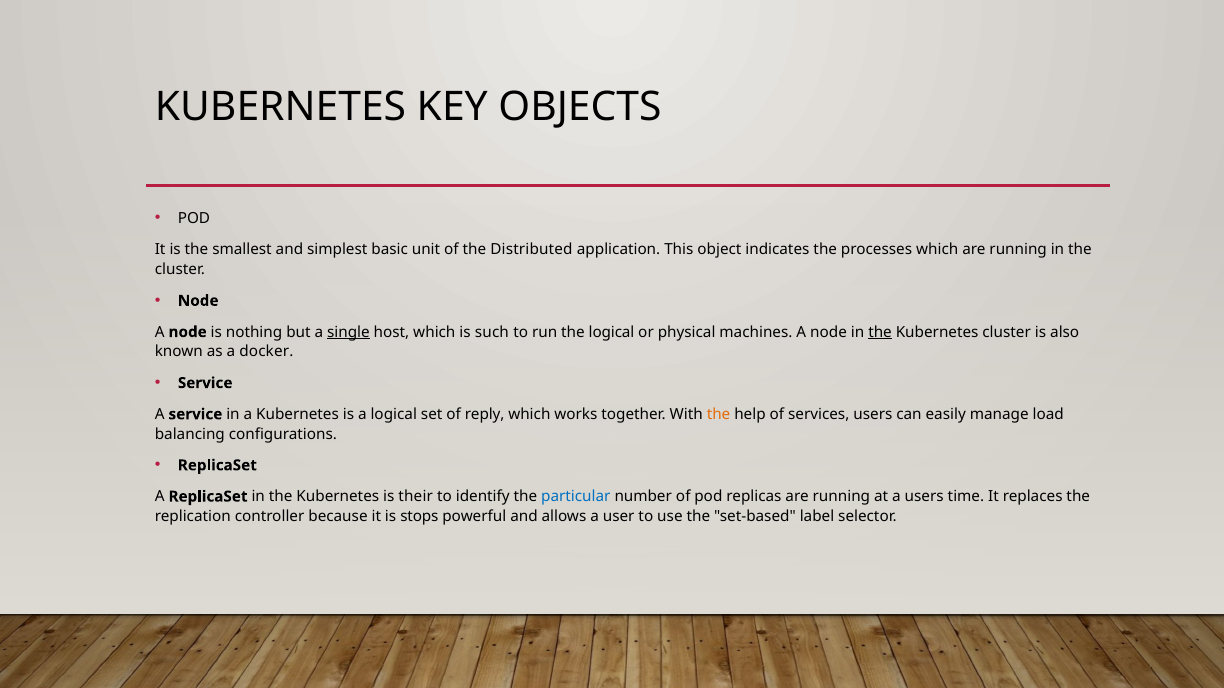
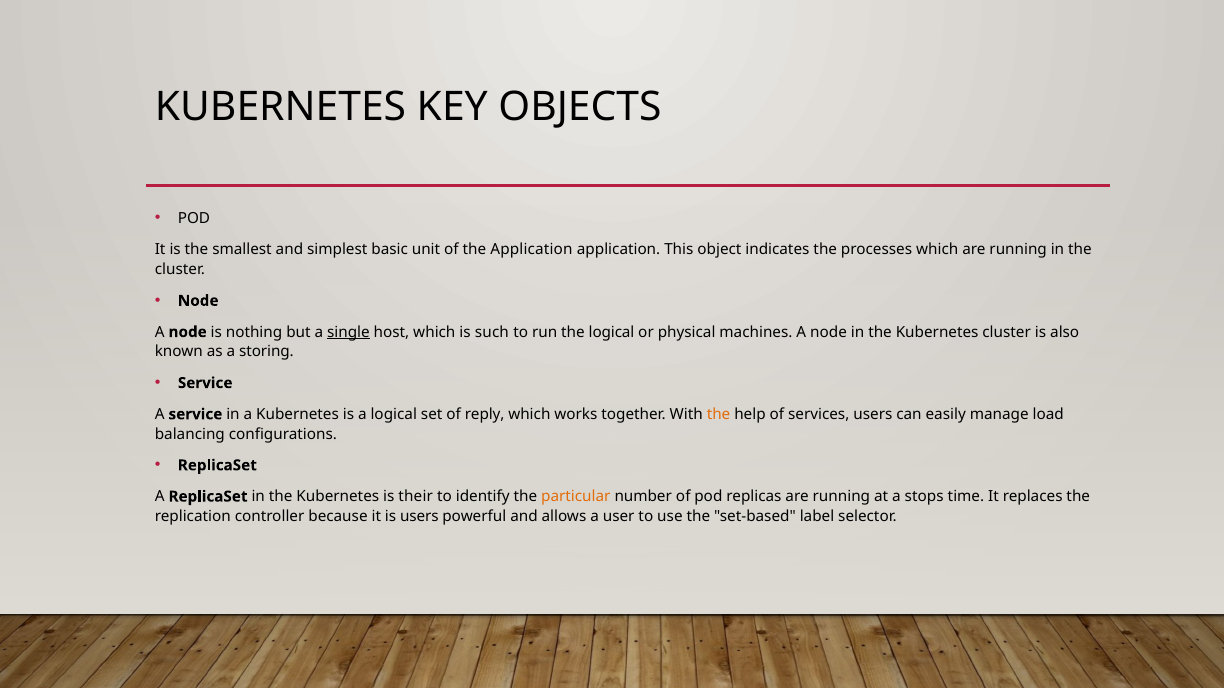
the Distributed: Distributed -> Application (531, 250)
the underline: present -> none (880, 332)
docker: docker -> storing (266, 352)
particular colour: blue -> orange (576, 497)
a users: users -> stops (924, 497)
is stops: stops -> users (419, 517)
